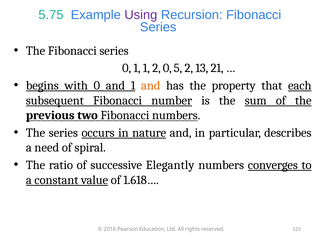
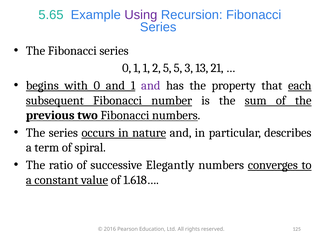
5.75: 5.75 -> 5.65 (51, 15)
2 0: 0 -> 5 (167, 68)
5 2: 2 -> 3 (189, 68)
and colour: orange -> purple (151, 86)
need: need -> term (47, 148)
